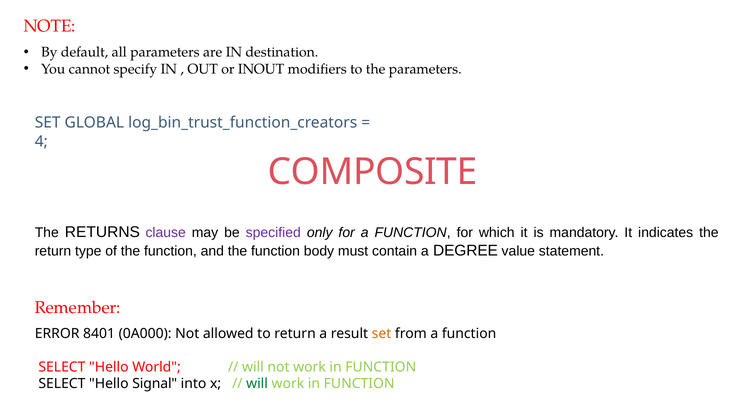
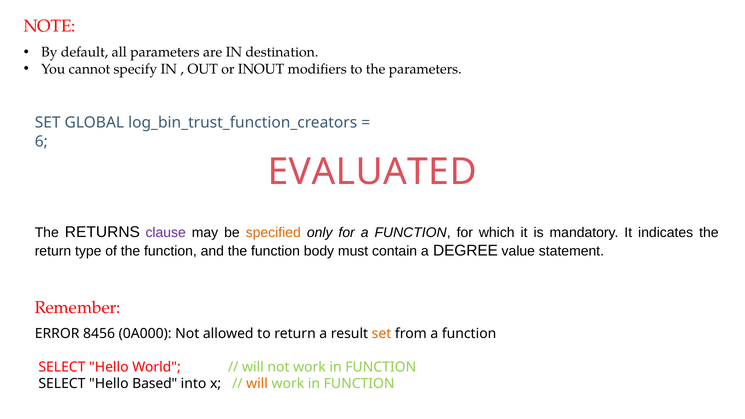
4: 4 -> 6 (41, 141)
COMPOSITE: COMPOSITE -> EVALUATED (372, 172)
specified colour: purple -> orange (273, 232)
8401: 8401 -> 8456 (99, 333)
Signal: Signal -> Based (155, 384)
will colour: green -> orange (257, 384)
